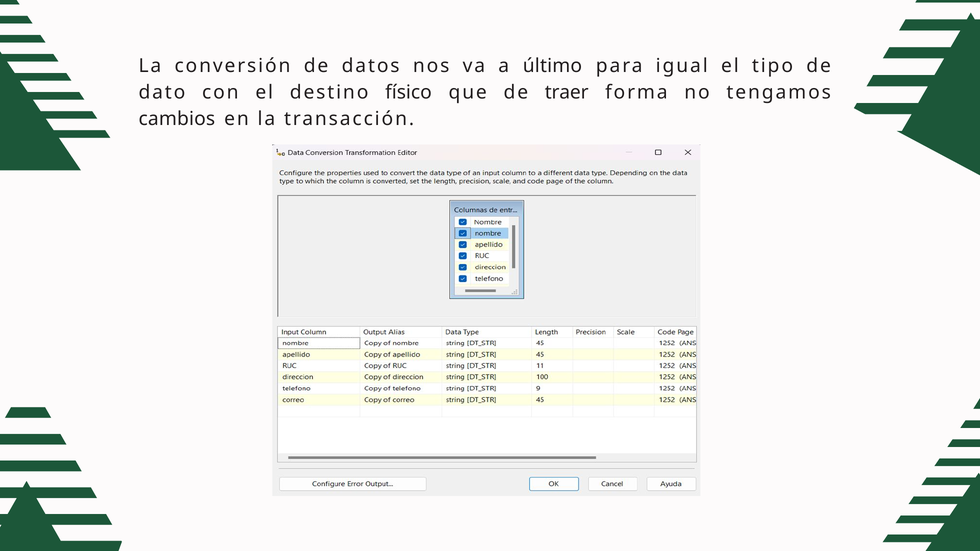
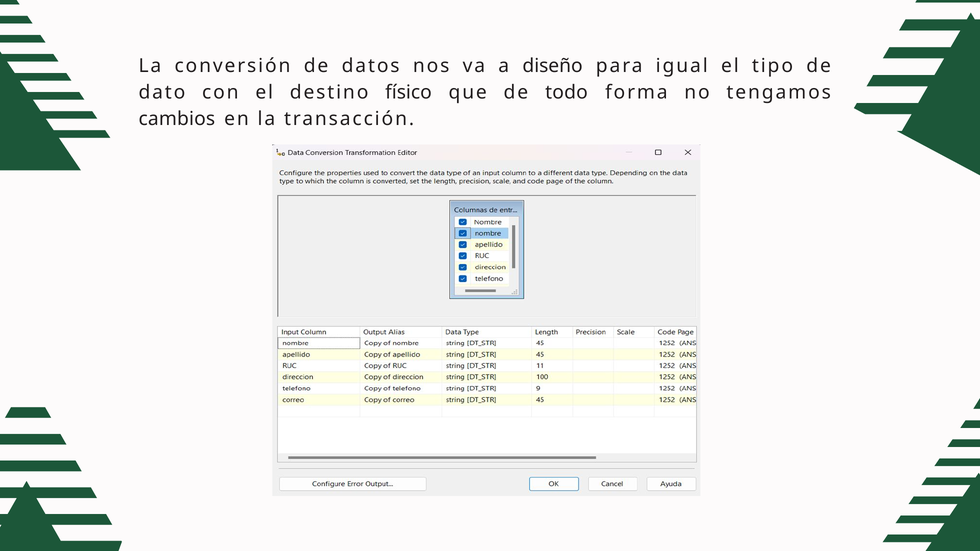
último: último -> diseño (553, 66)
traer: traer -> todo (567, 92)
